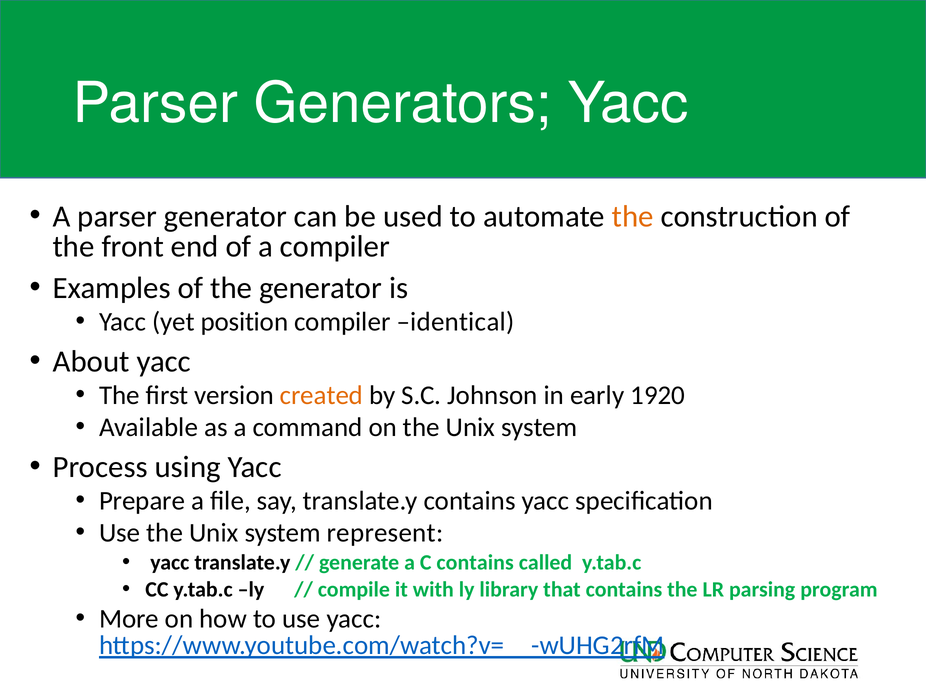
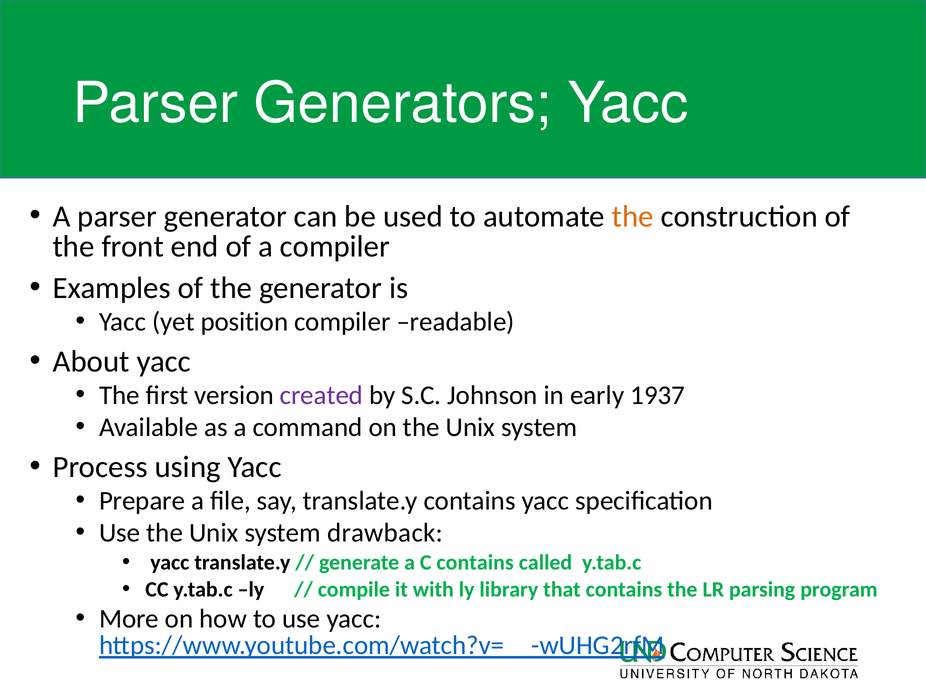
identical: identical -> readable (456, 322)
created colour: orange -> purple (321, 396)
1920: 1920 -> 1937 (658, 396)
represent: represent -> drawback (385, 533)
